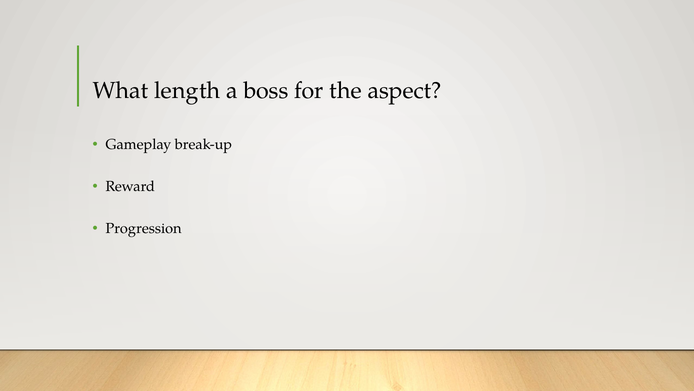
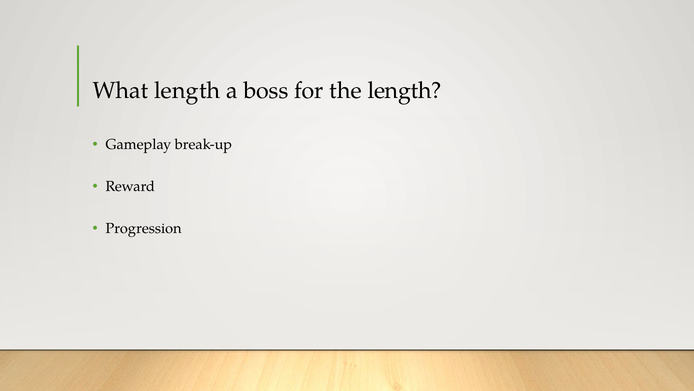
the aspect: aspect -> length (405, 90)
